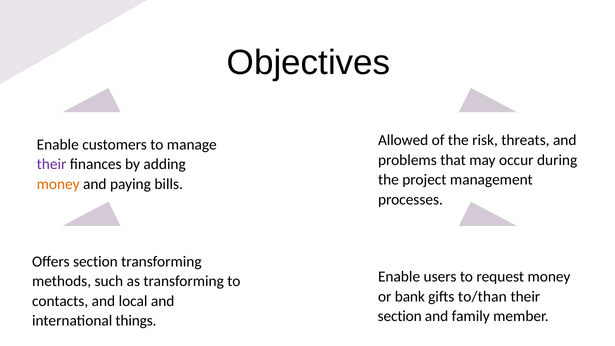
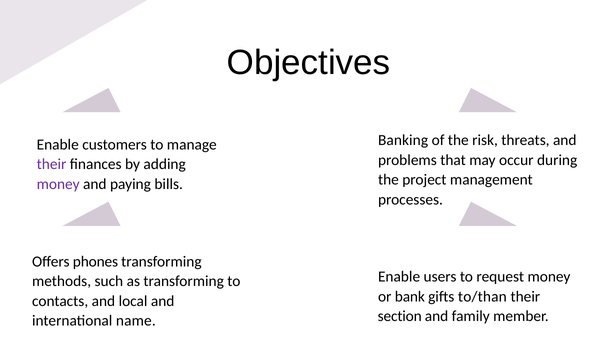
Allowed: Allowed -> Banking (403, 140)
money colour: orange -> purple (58, 184)
Offers section: section -> phones (95, 261)
things: things -> name (136, 321)
